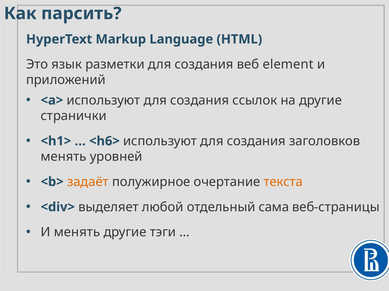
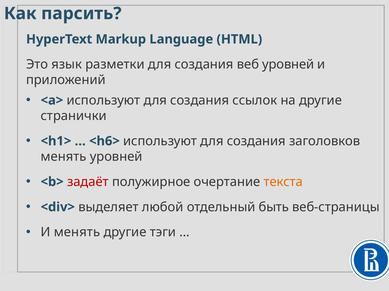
веб element: element -> уровней (288, 65)
задаёт colour: orange -> red (88, 182)
сама: сама -> быть (274, 208)
